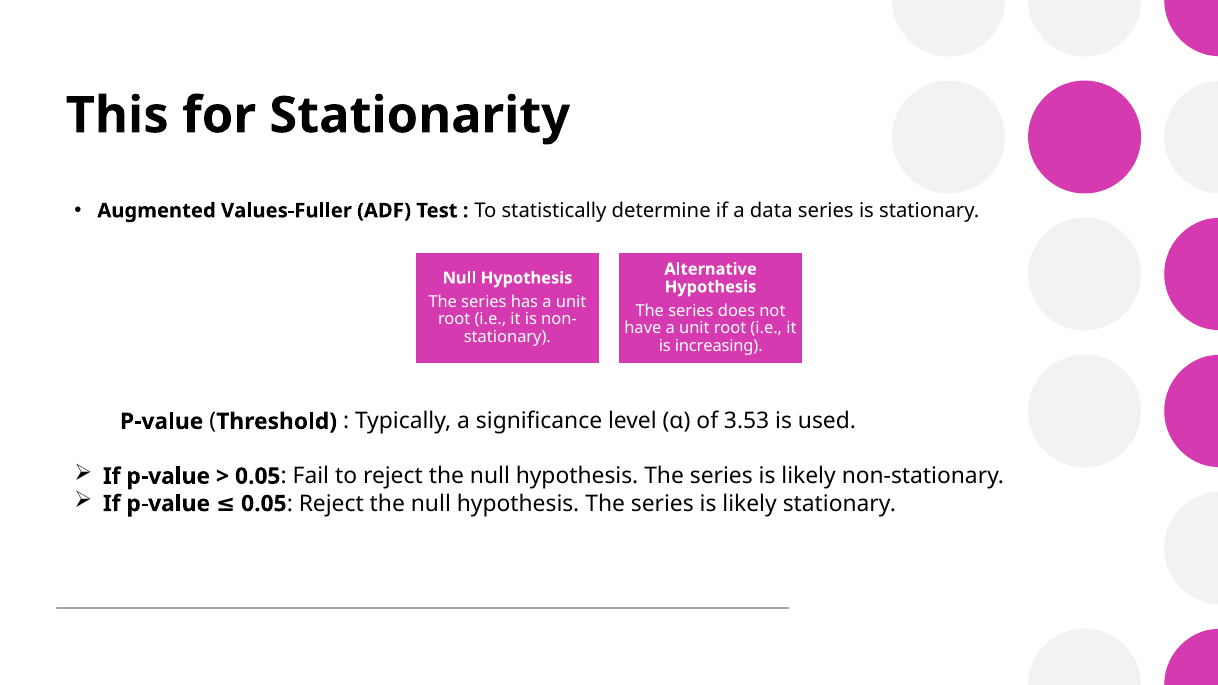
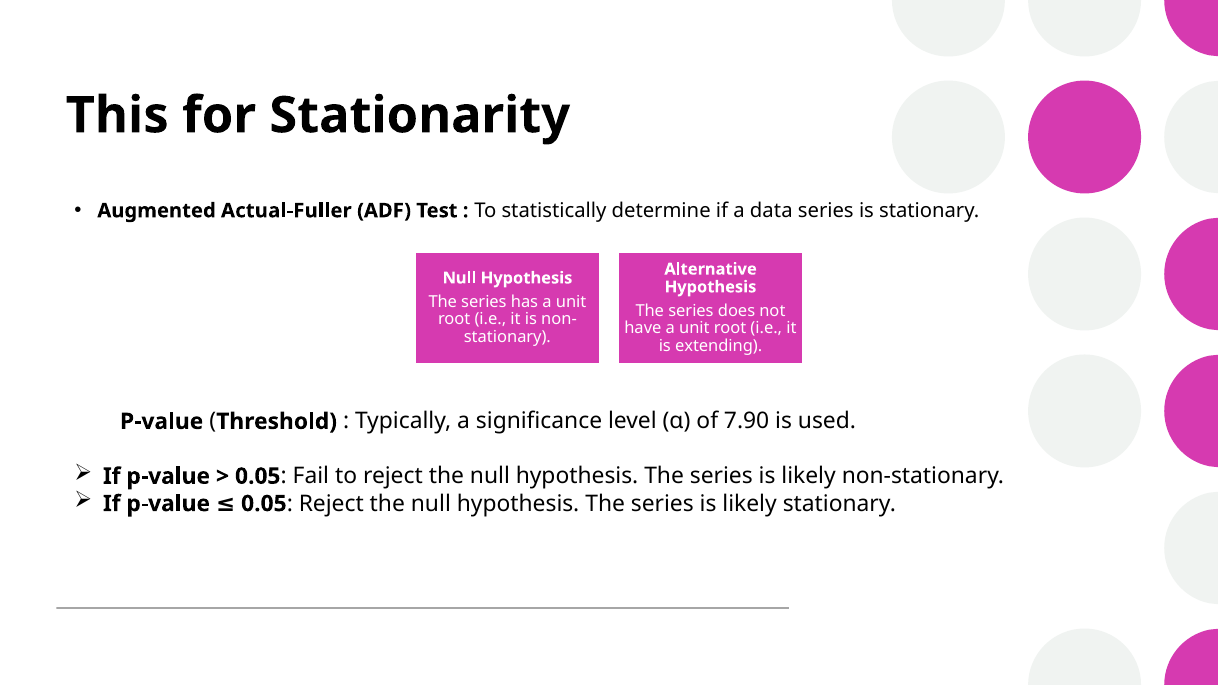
Values-Fuller: Values-Fuller -> Actual-Fuller (286, 211)
increasing: increasing -> extending (719, 346)
3.53: 3.53 -> 7.90 (747, 422)
